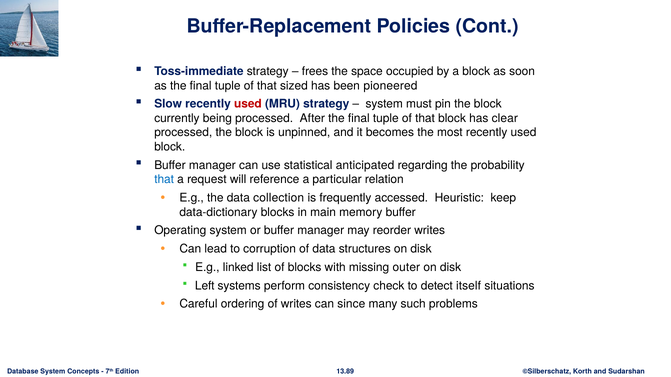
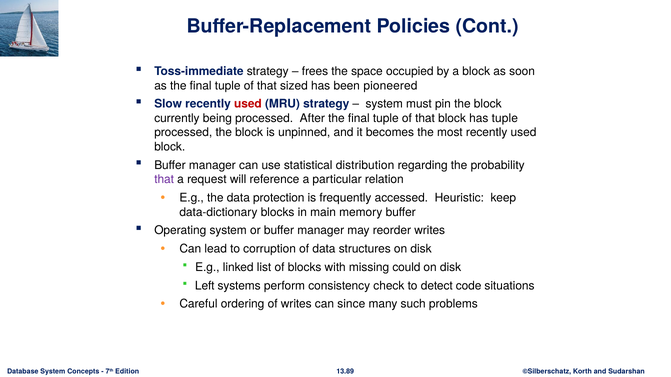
has clear: clear -> tuple (505, 118)
anticipated: anticipated -> distribution (365, 165)
that colour: blue -> purple (164, 180)
collection: collection -> protection (279, 198)
outer: outer -> could (406, 268)
itself: itself -> code (469, 286)
